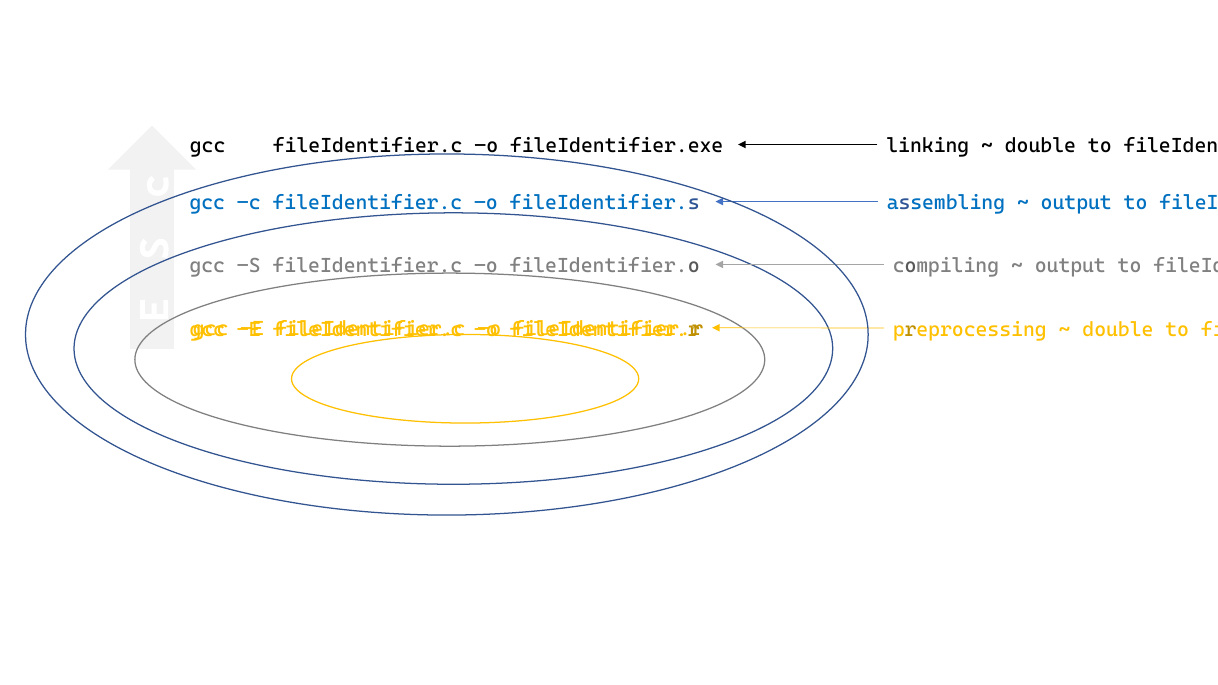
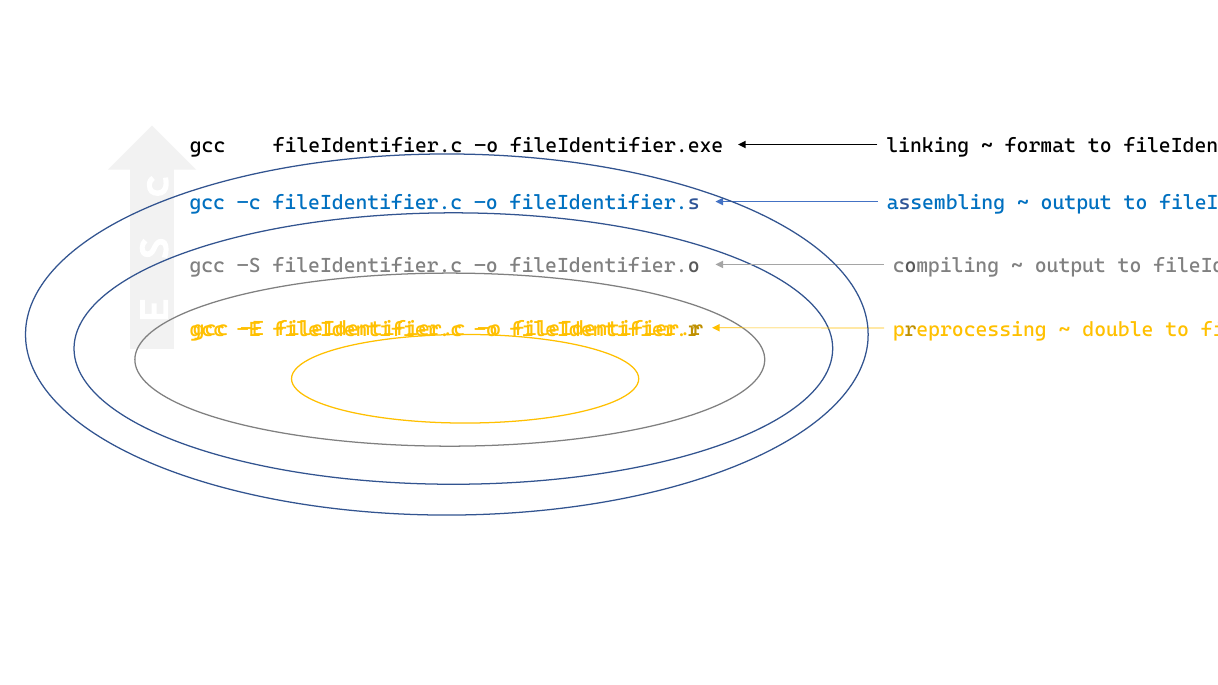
double: double -> format (1040, 146)
